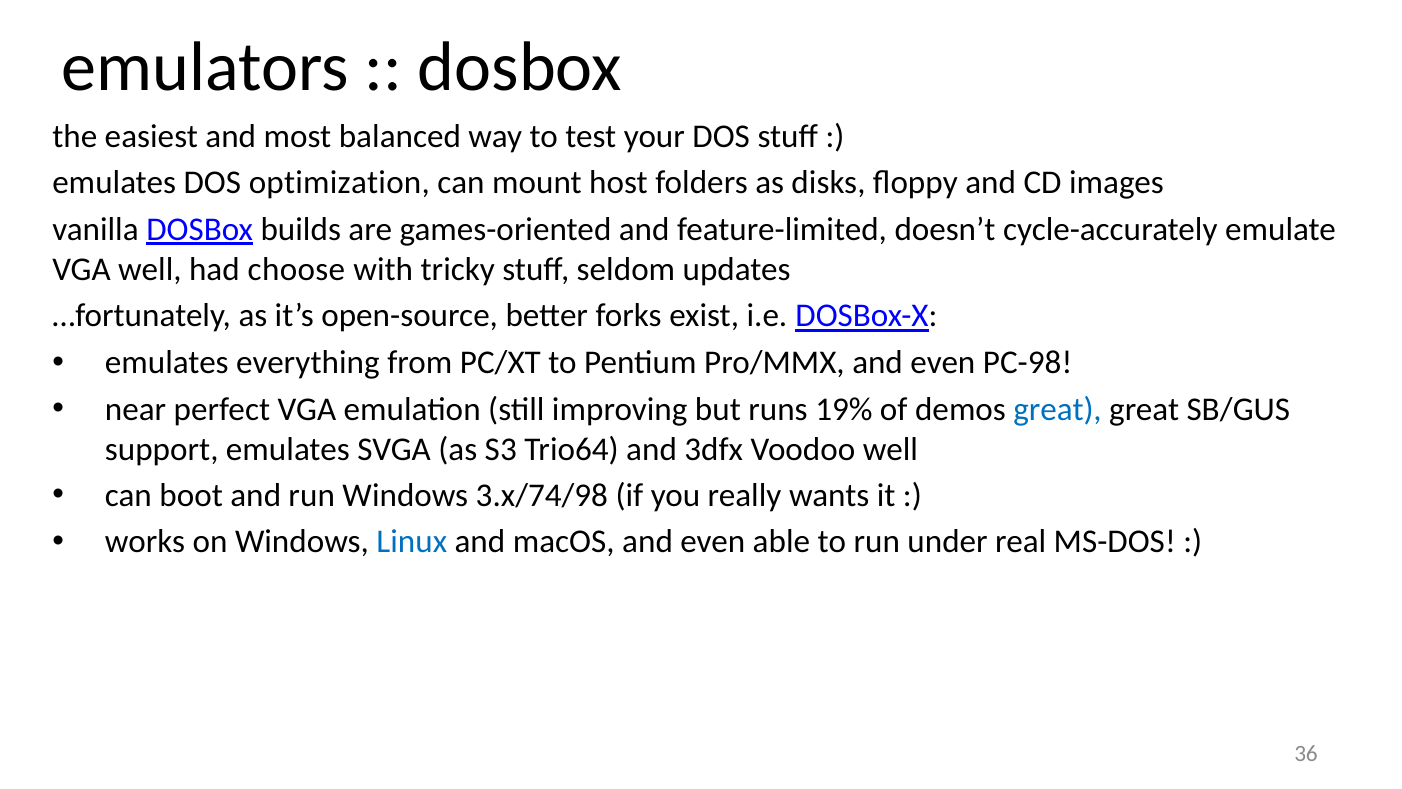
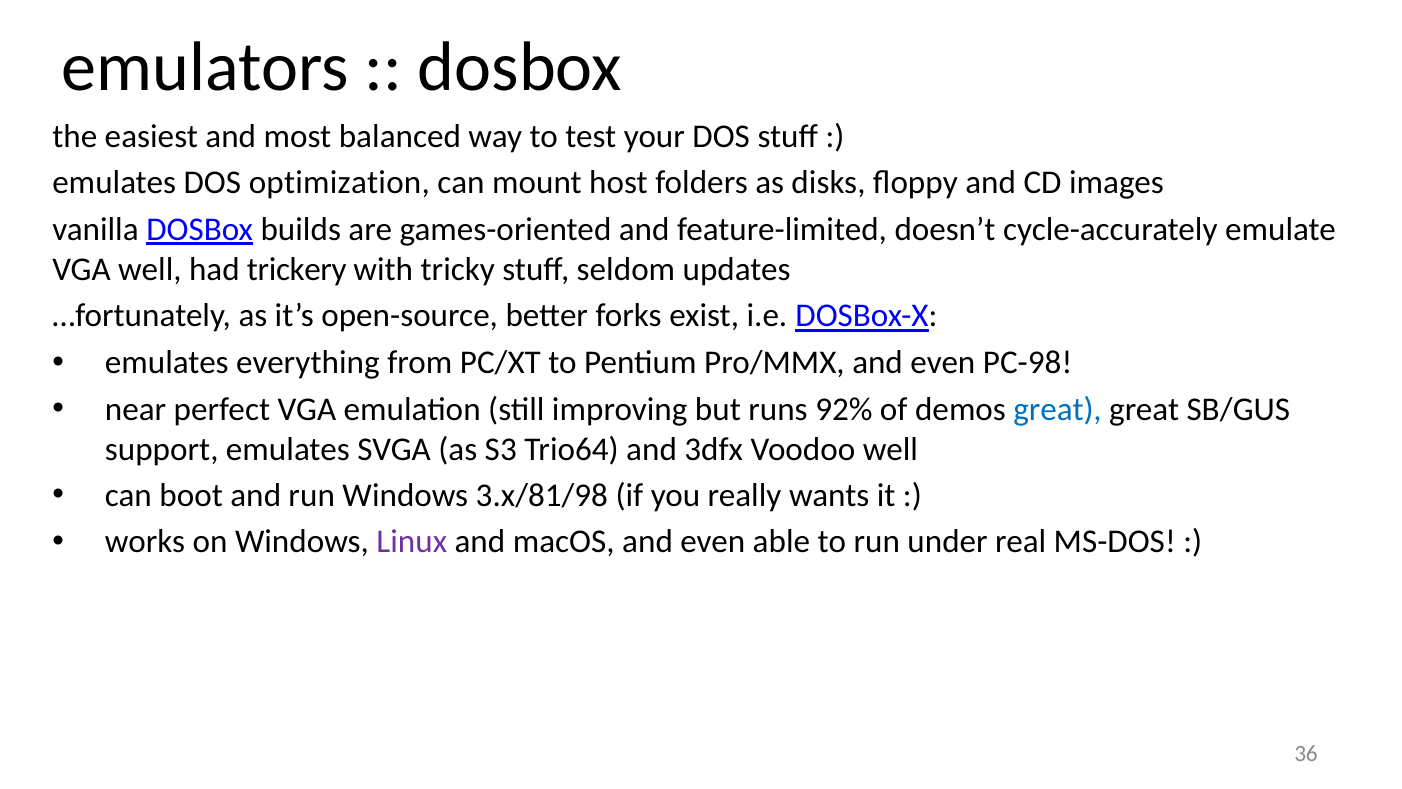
choose: choose -> trickery (297, 269)
19%: 19% -> 92% (844, 409)
3.x/74/98: 3.x/74/98 -> 3.x/81/98 (542, 495)
Linux colour: blue -> purple (412, 542)
